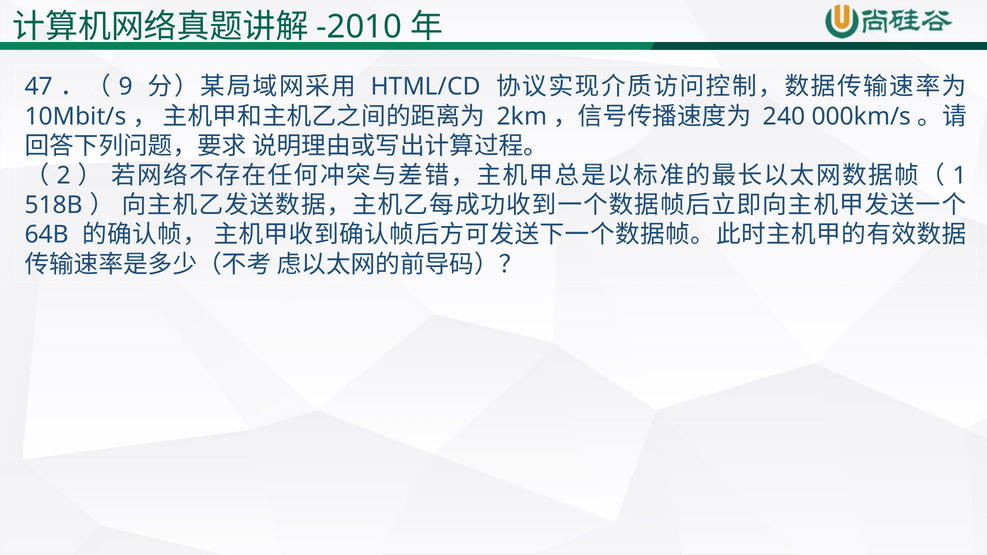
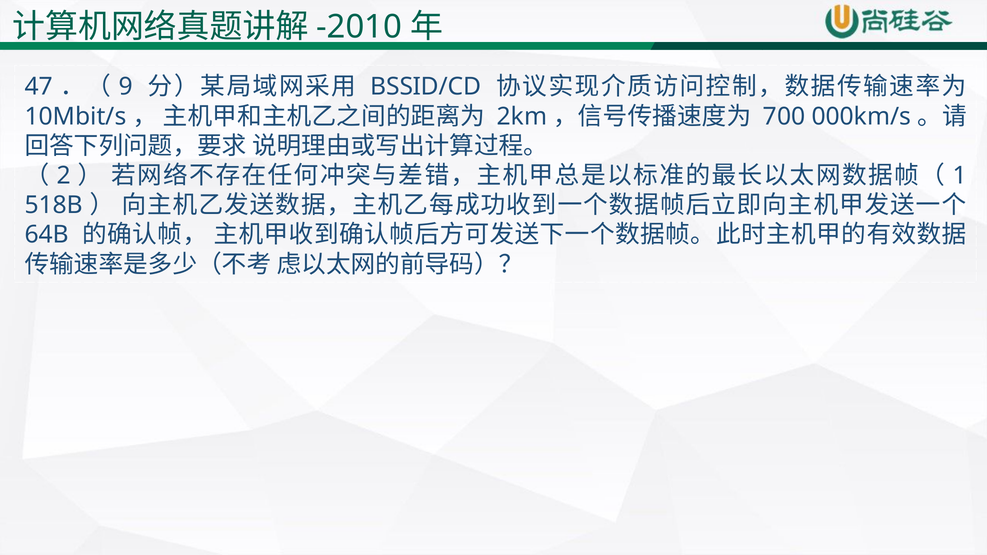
HTML/CD: HTML/CD -> BSSID/CD (426, 87)
240: 240 -> 700 (784, 116)
